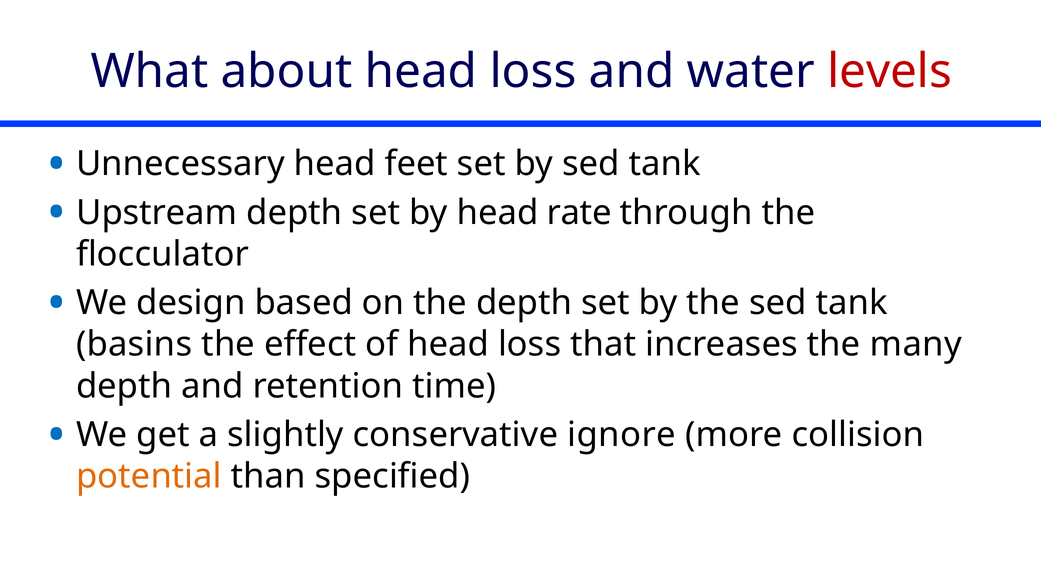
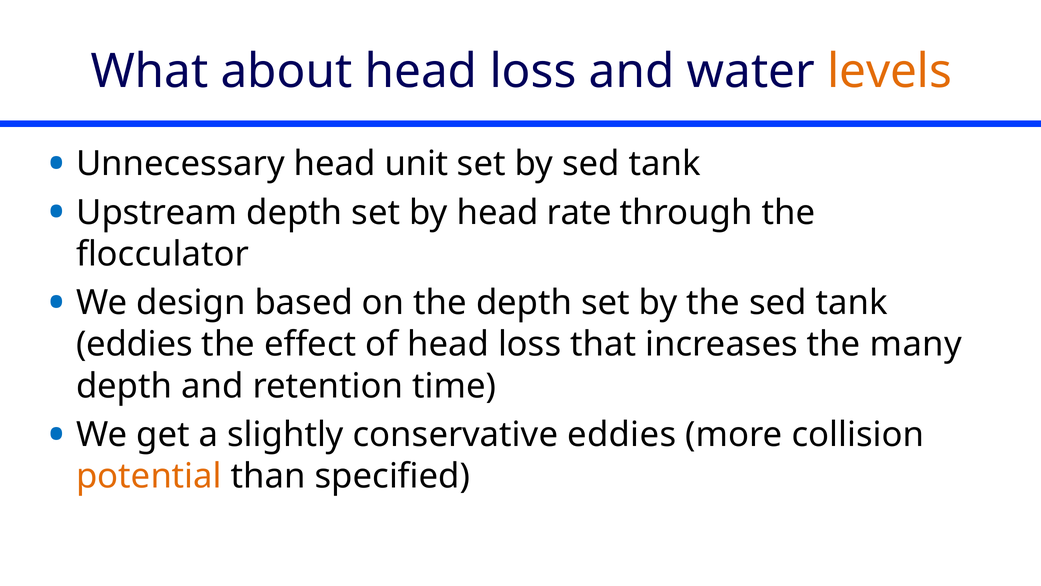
levels colour: red -> orange (890, 72)
feet: feet -> unit (416, 164)
basins: basins -> eddies (134, 344)
conservative ignore: ignore -> eddies (622, 435)
